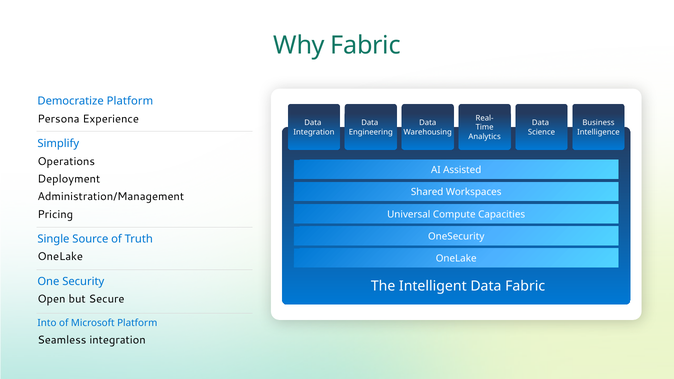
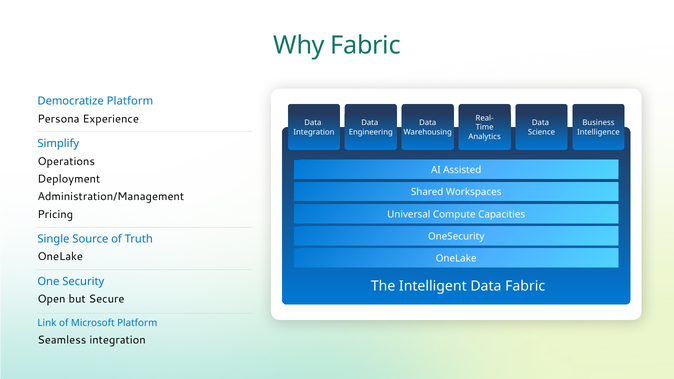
Into: Into -> Link (47, 323)
